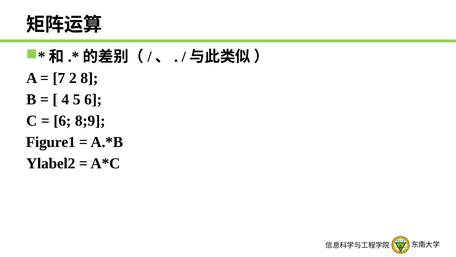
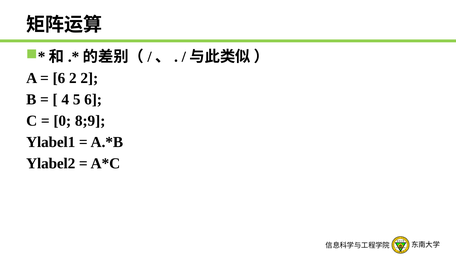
7: 7 -> 6 (59, 78)
2 8: 8 -> 2 (89, 78)
6: 6 -> 0 (62, 121)
Figure1: Figure1 -> Ylabel1 (51, 142)
